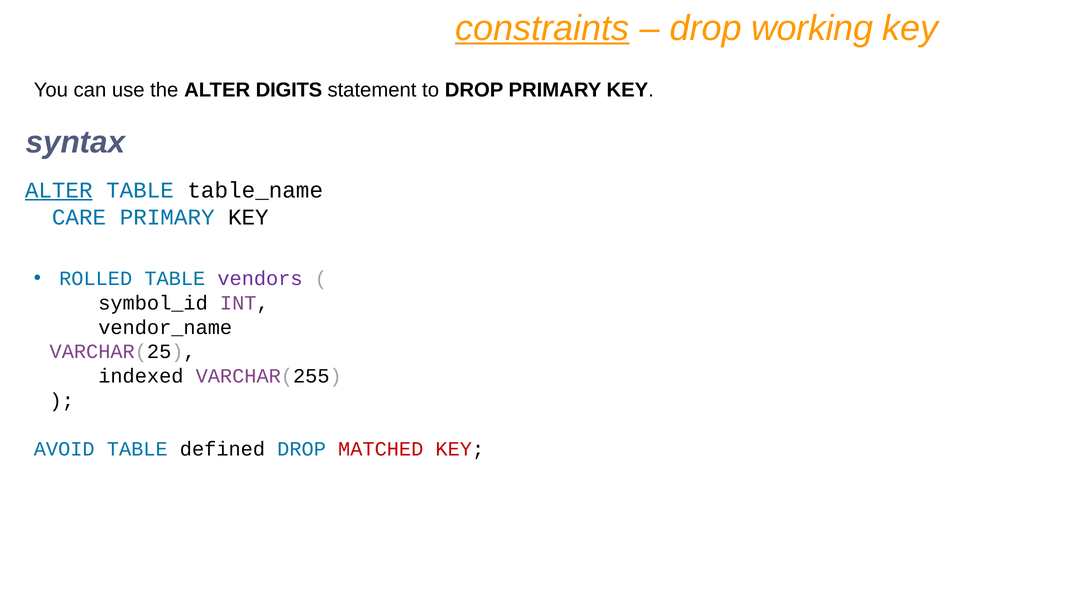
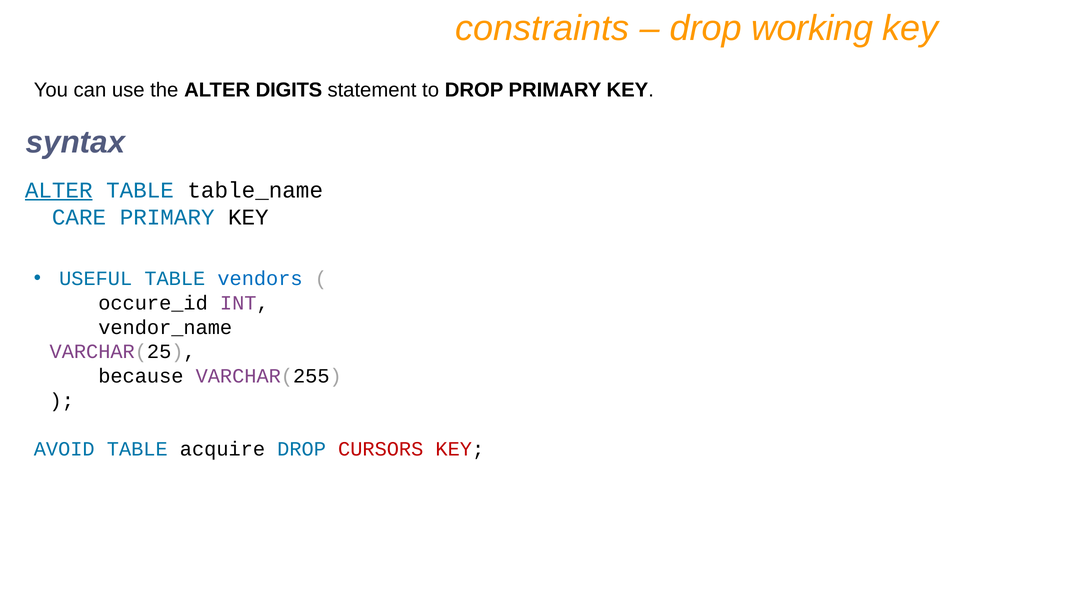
constraints underline: present -> none (542, 28)
ROLLED: ROLLED -> USEFUL (96, 279)
vendors colour: purple -> blue (260, 279)
symbol_id: symbol_id -> occure_id (153, 303)
indexed: indexed -> because (141, 376)
defined: defined -> acquire (222, 450)
MATCHED: MATCHED -> CURSORS (381, 450)
